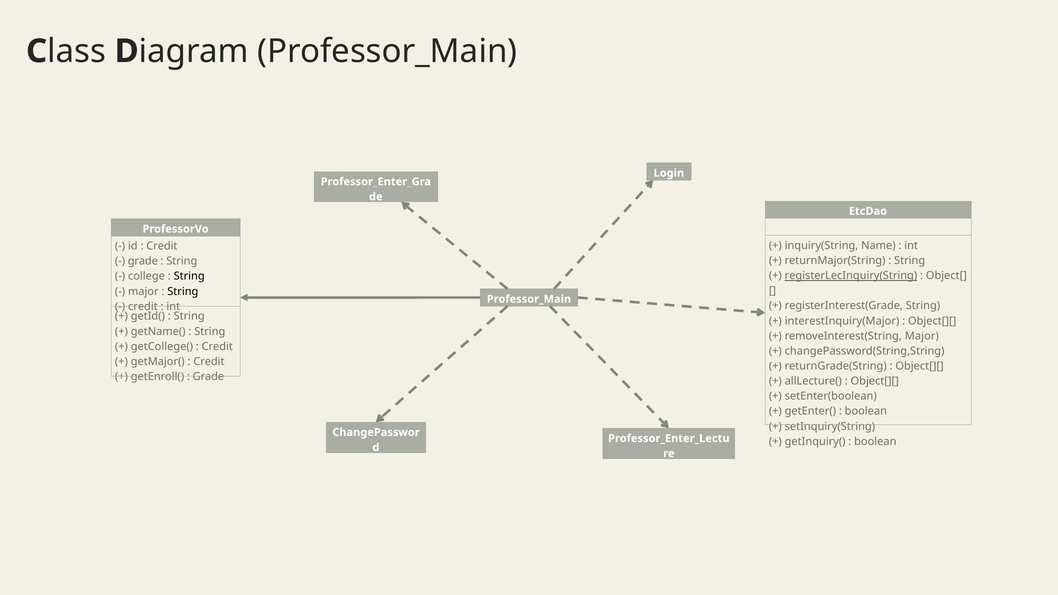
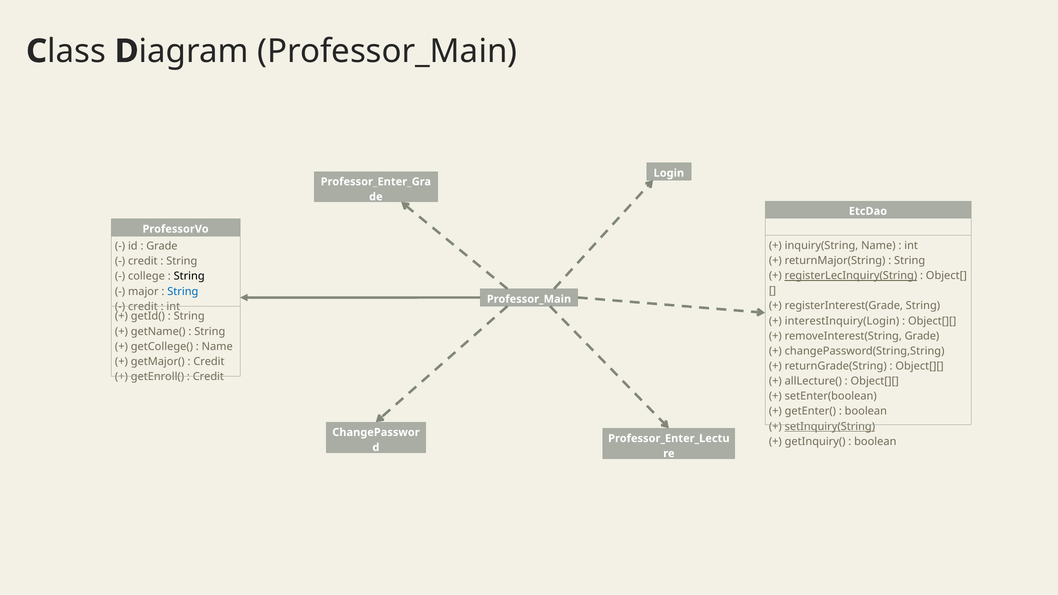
Credit: Credit -> Grade (162, 246)
grade: grade -> credit (143, 261)
String colour: black -> blue (183, 291)
interestInquiry(Major: interestInquiry(Major -> interestInquiry(Login (842, 321)
removeInterest(String Major: Major -> Grade (922, 336)
Credit: Credit -> Name (217, 347)
Grade: Grade -> Credit (208, 377)
setInquiry(String underline: none -> present (830, 426)
